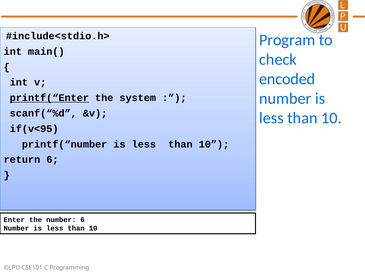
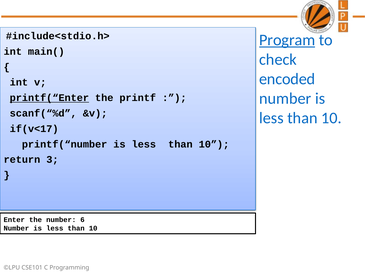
Program underline: none -> present (287, 40)
system: system -> printf (138, 98)
if(v<95: if(v<95 -> if(v<17 (34, 129)
return 6: 6 -> 3 (52, 159)
